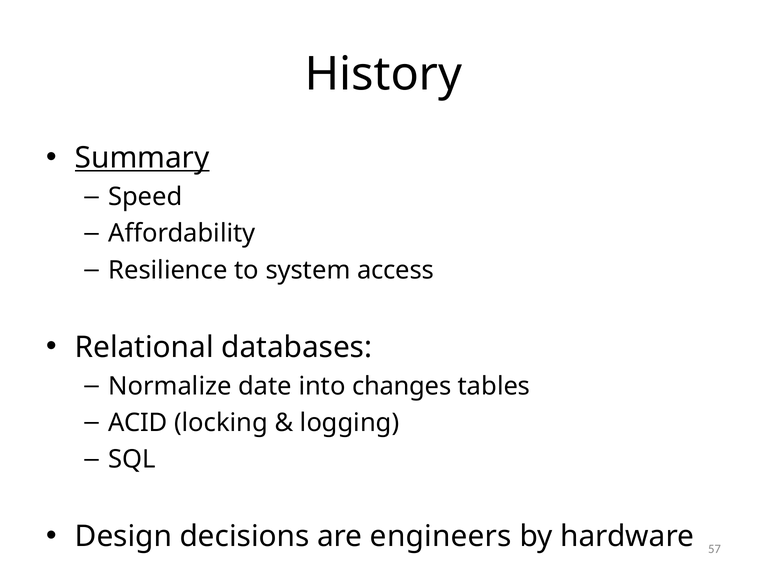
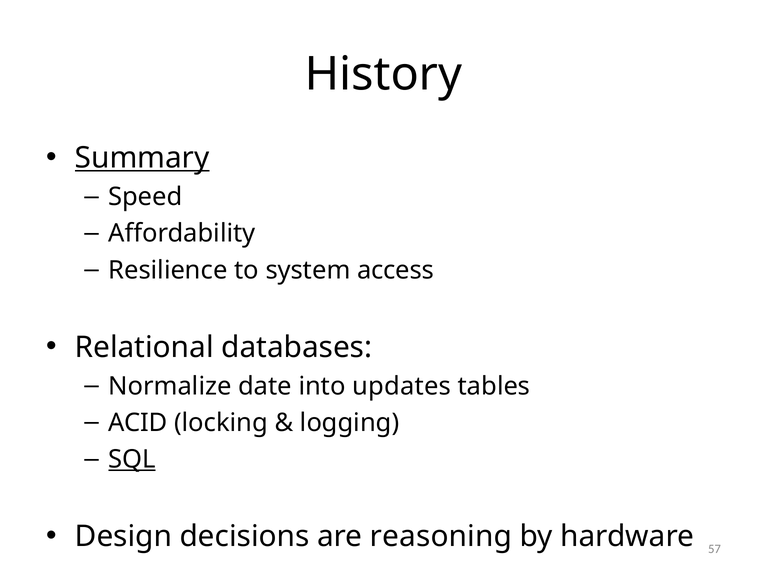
changes: changes -> updates (402, 386)
SQL underline: none -> present (132, 460)
engineers: engineers -> reasoning (441, 537)
